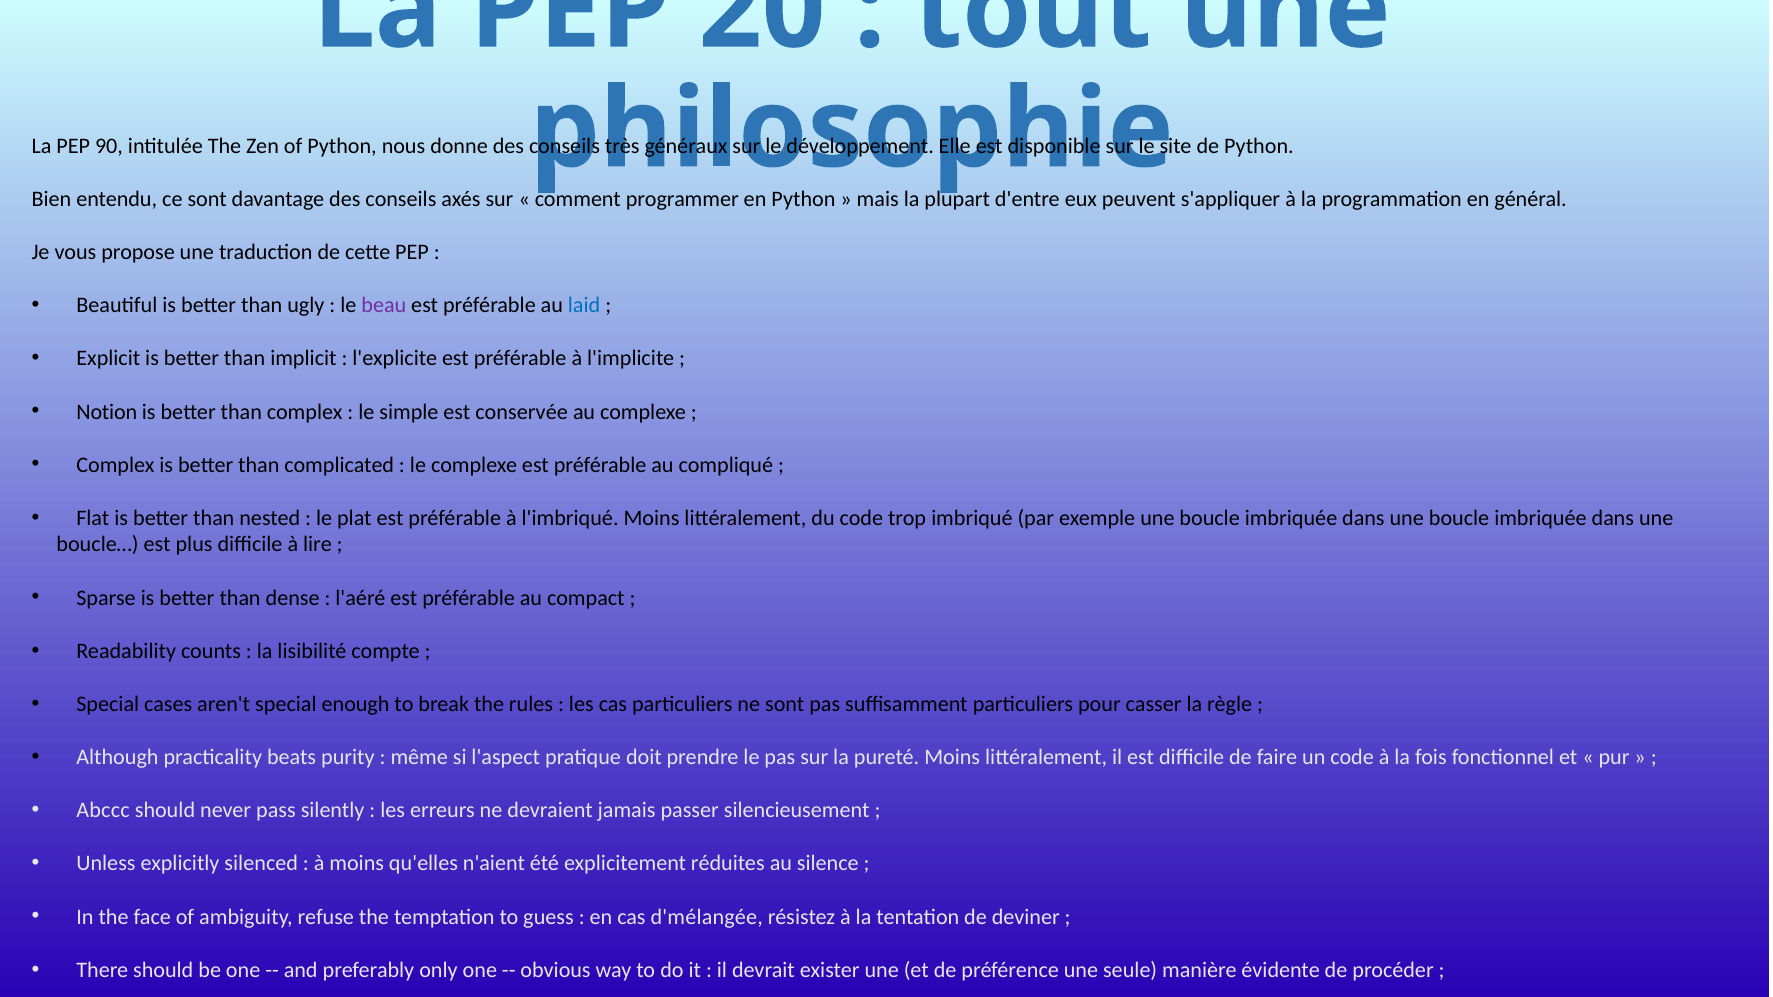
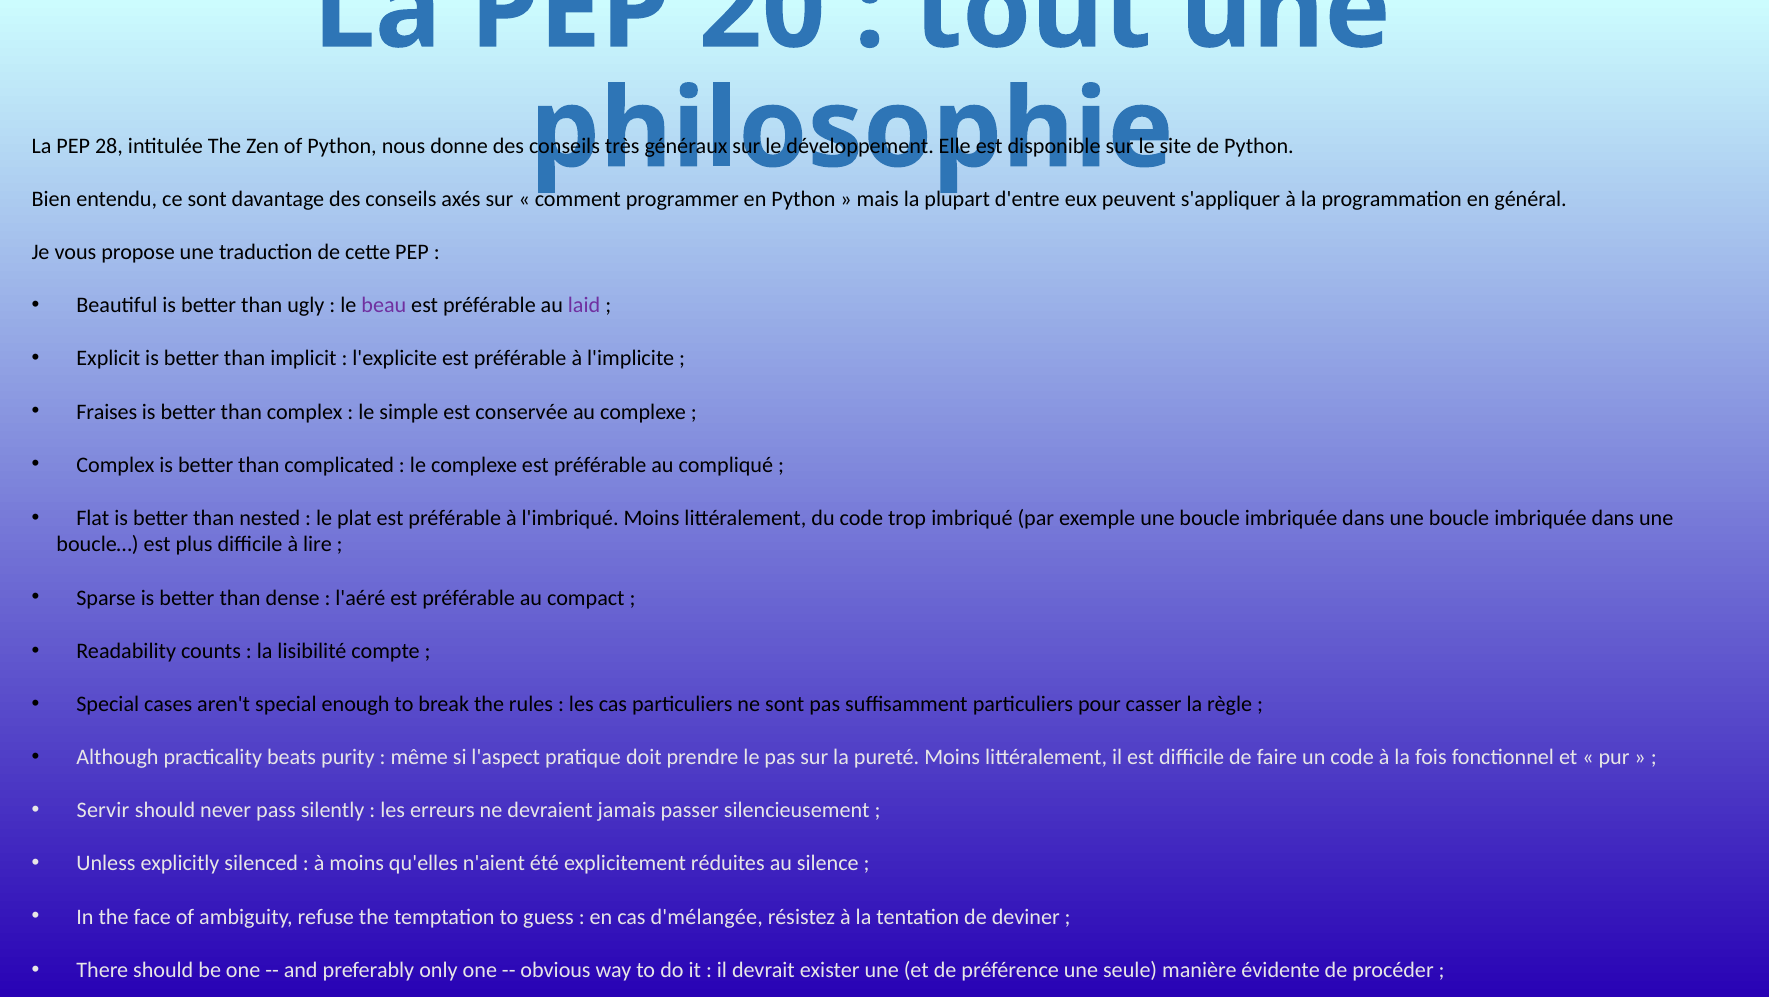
90: 90 -> 28 (109, 146)
laid colour: blue -> purple (584, 305)
Notion: Notion -> Fraises (107, 412)
Abccc: Abccc -> Servir (103, 811)
